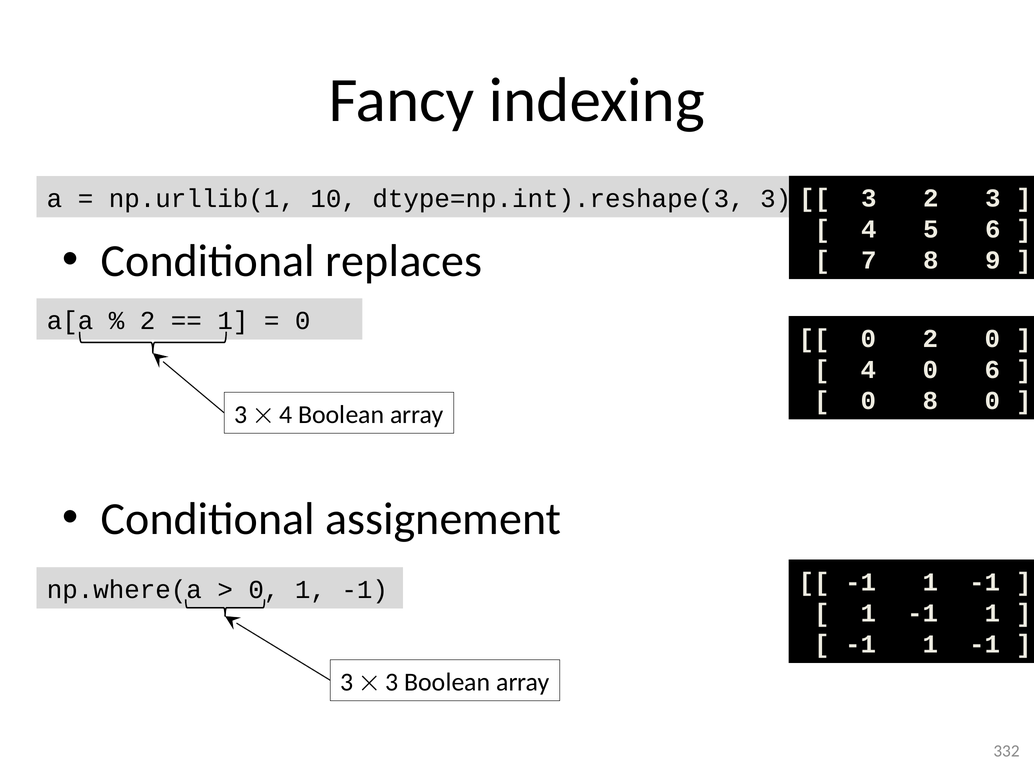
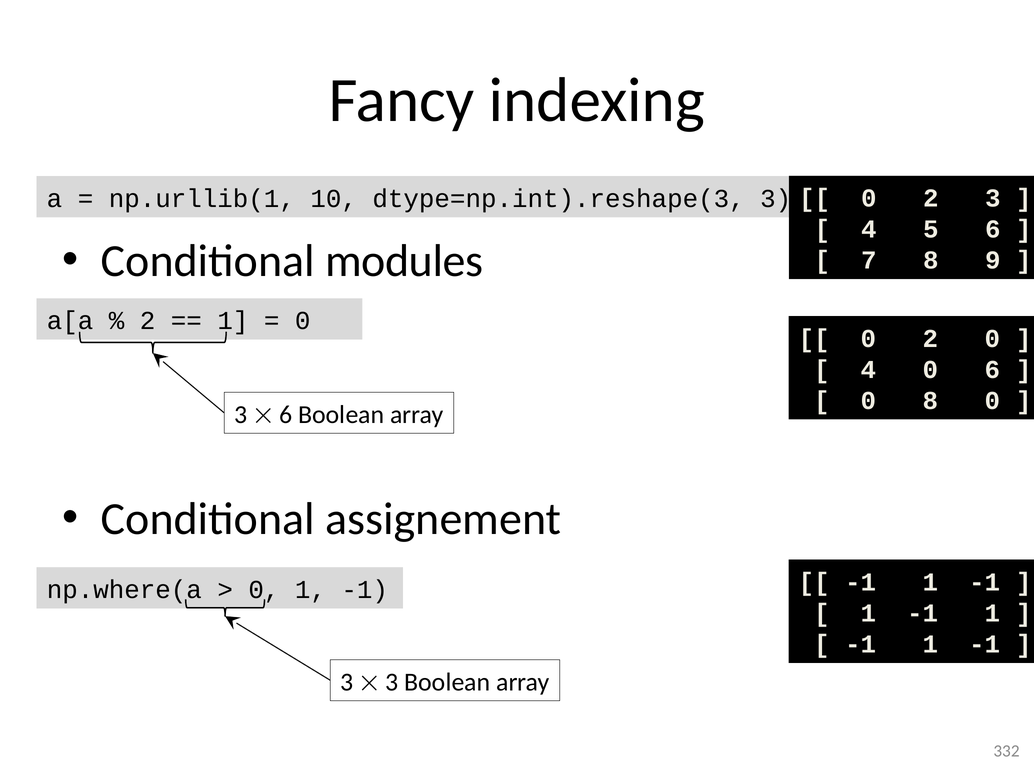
3: 3 -> 0 (869, 198)
replaces: replaces -> modules (404, 261)
4: 4 -> 6 (286, 414)
